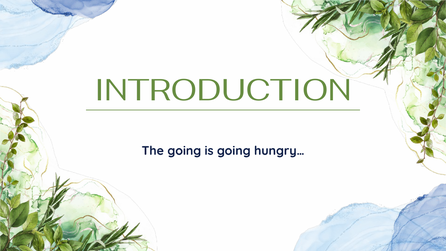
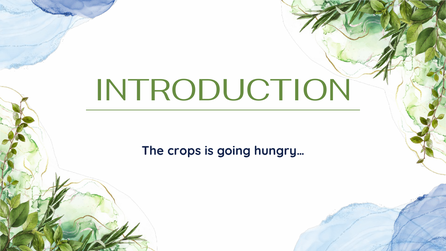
The going: going -> crops (184, 151)
